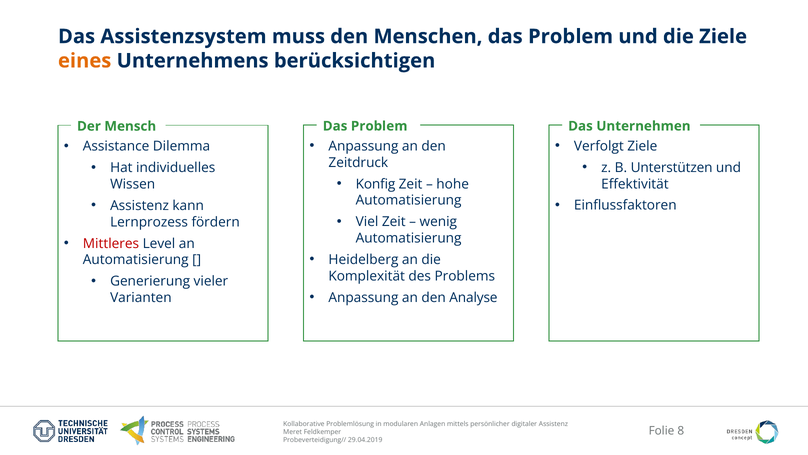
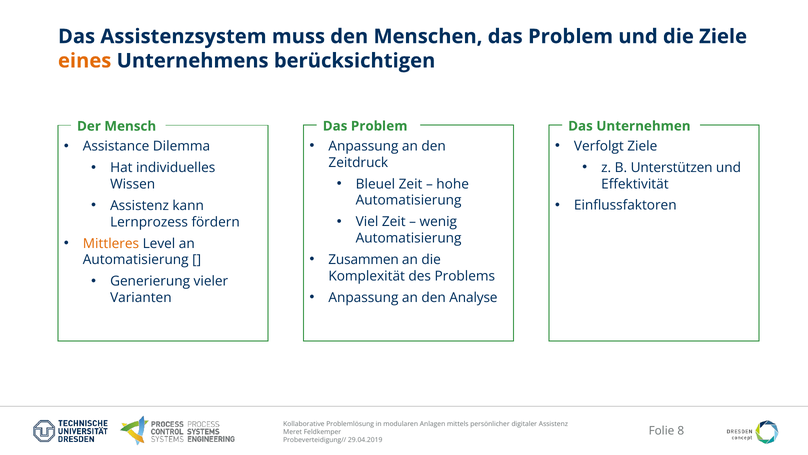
Konfig: Konfig -> Bleuel (375, 184)
Mittleres colour: red -> orange (111, 243)
Heidelberg: Heidelberg -> Zusammen (364, 259)
